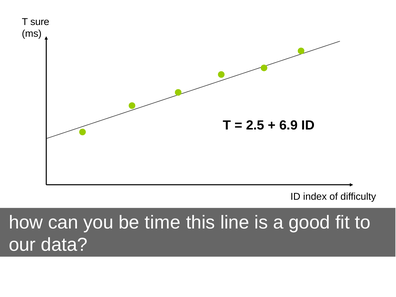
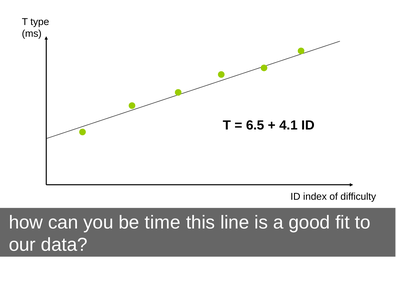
sure: sure -> type (40, 22)
2.5: 2.5 -> 6.5 (255, 125)
6.9: 6.9 -> 4.1 (289, 125)
